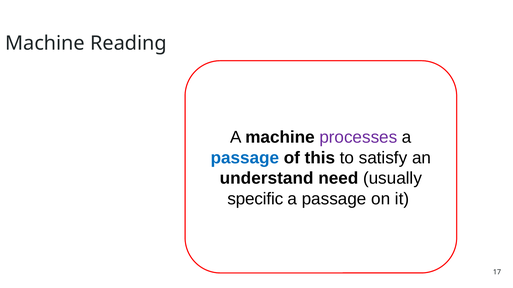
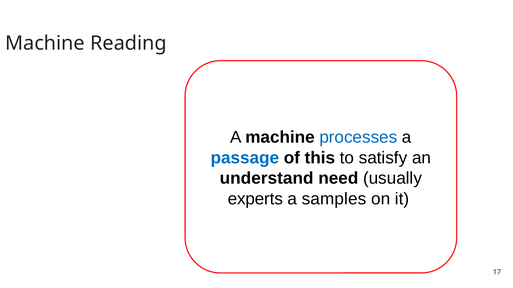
processes colour: purple -> blue (358, 138)
specific: specific -> experts (255, 199)
passage: passage -> samples (334, 199)
